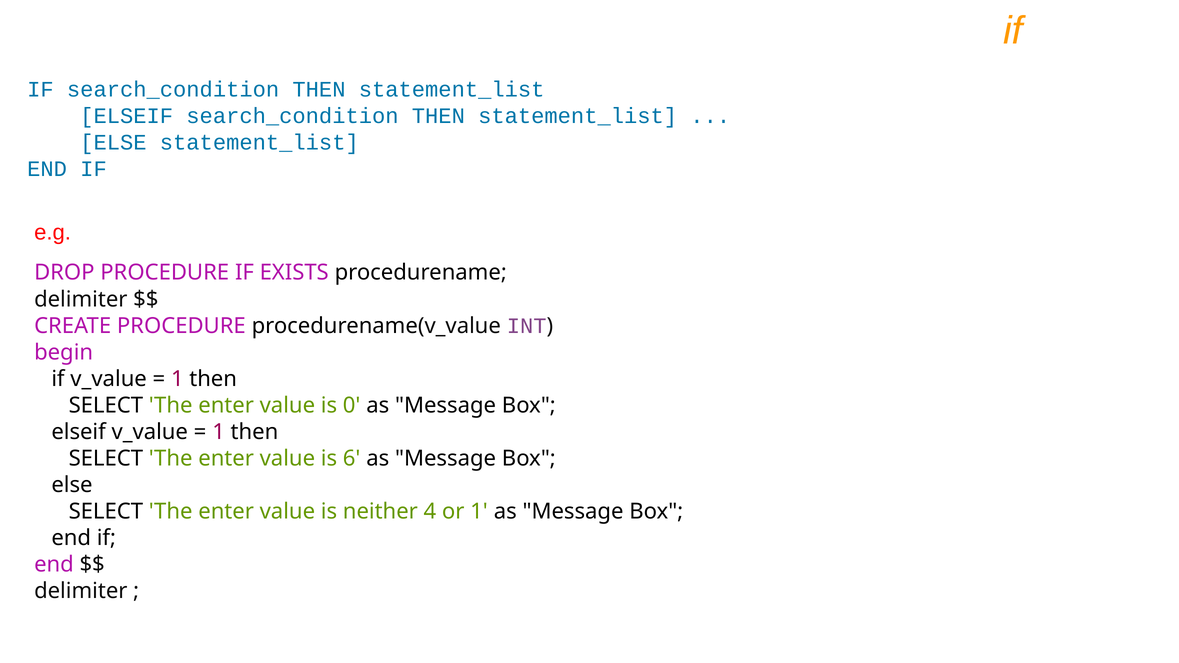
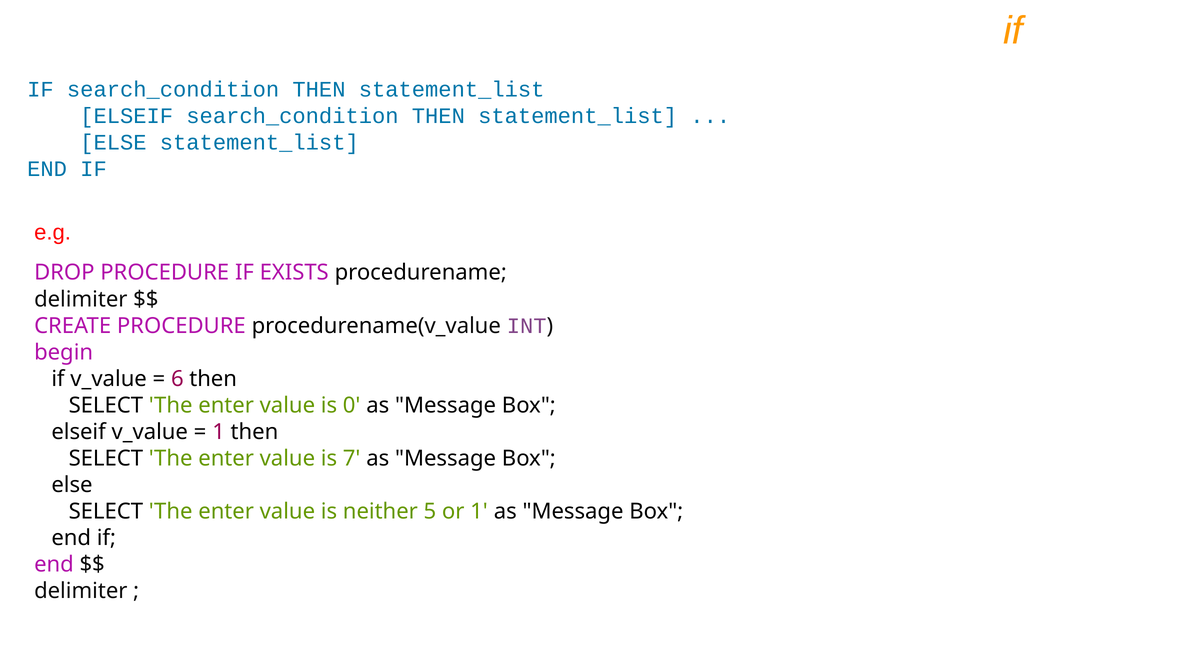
1: 1 -> 6 (177, 379)
6: 6 -> 7 (352, 458)
4: 4 -> 5 (430, 512)
